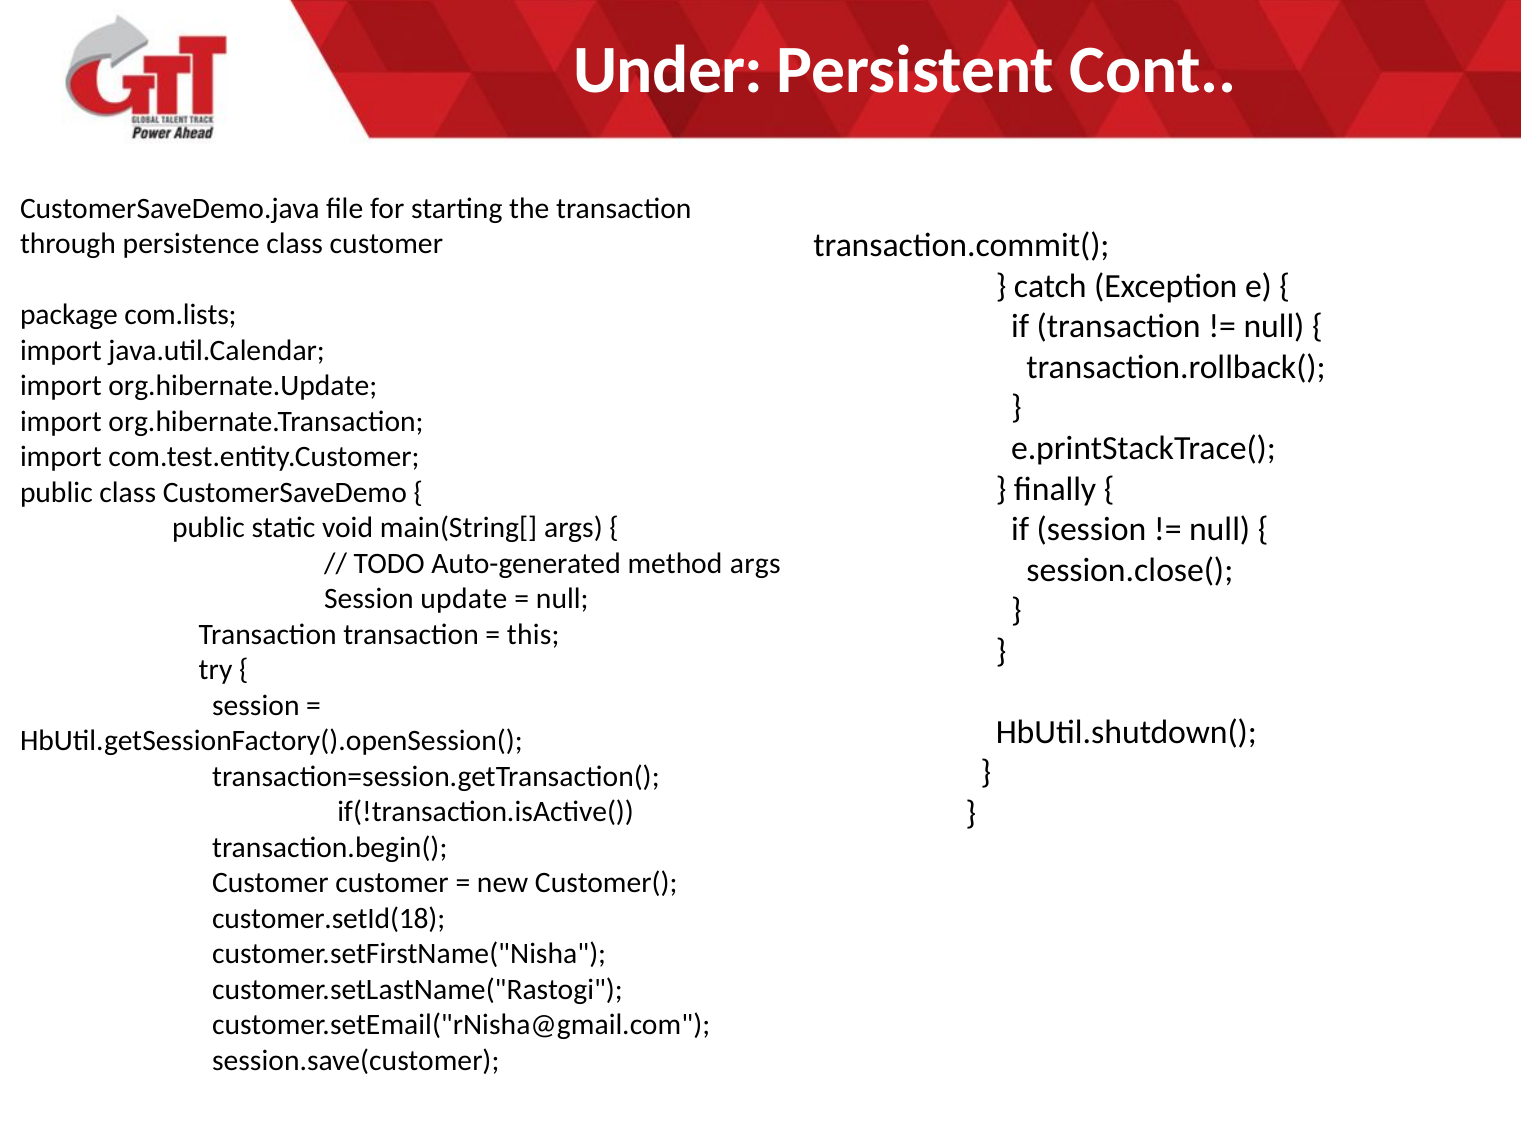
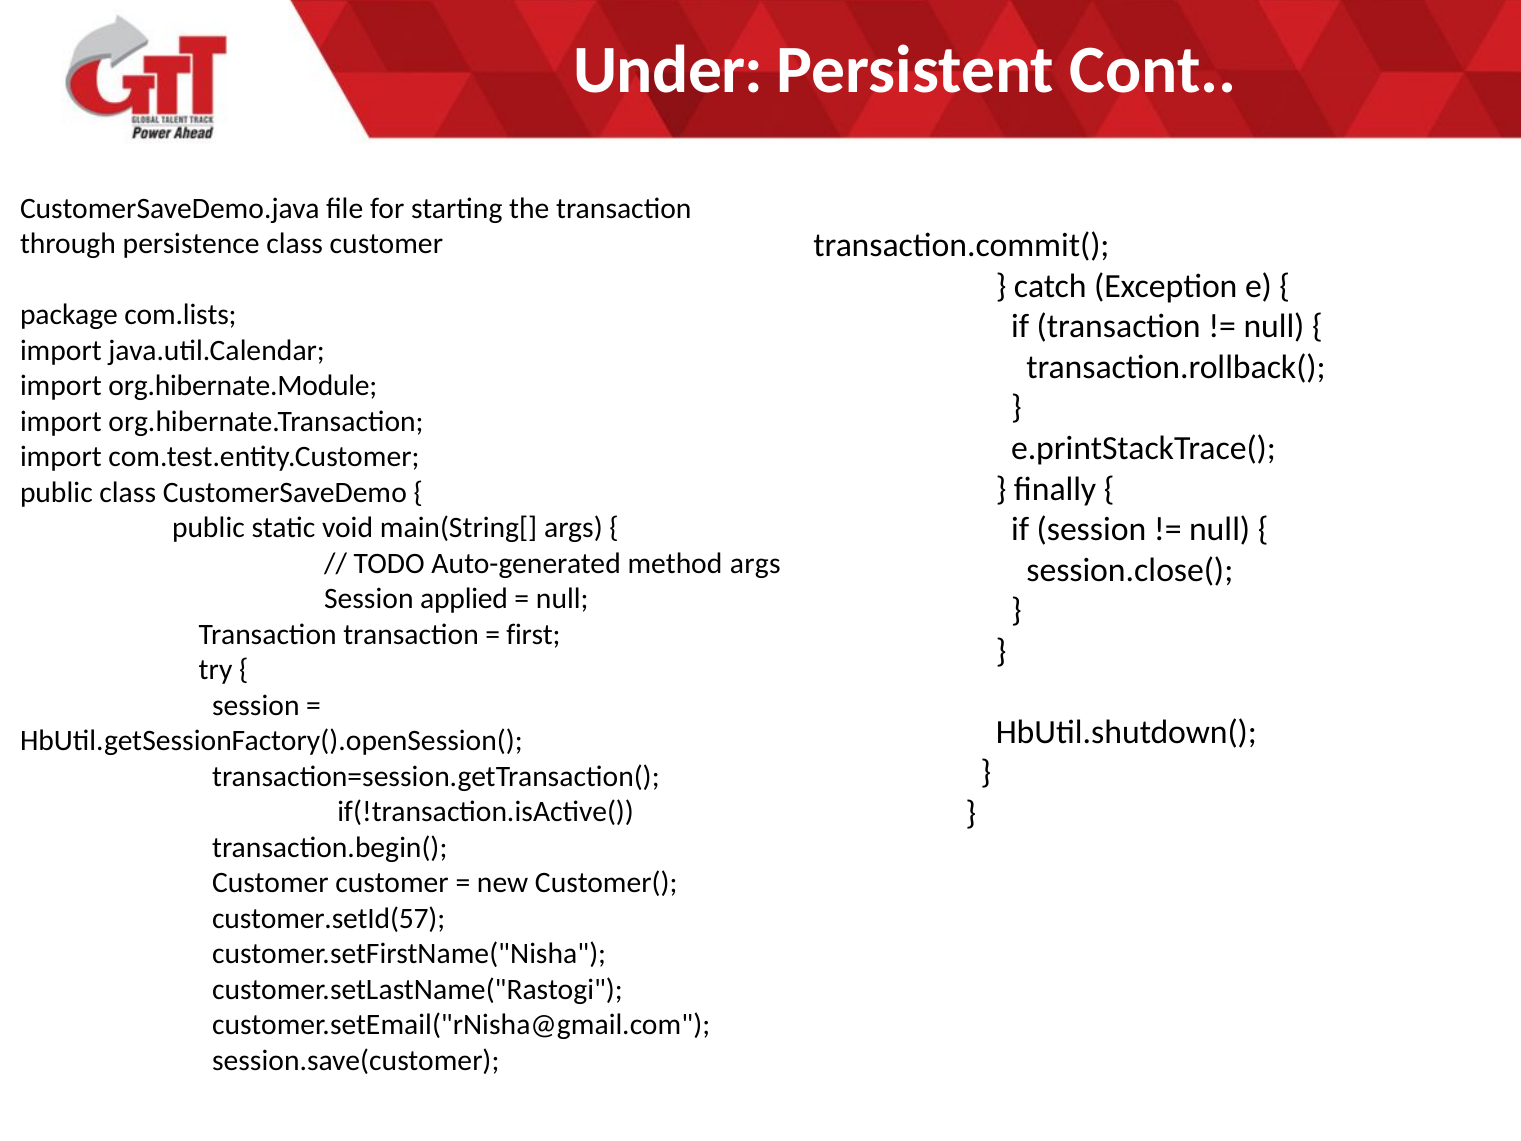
org.hibernate.Update: org.hibernate.Update -> org.hibernate.Module (243, 386)
update: update -> applied (464, 599)
this: this -> first (533, 634)
customer.setId(18: customer.setId(18 -> customer.setId(57 (329, 918)
